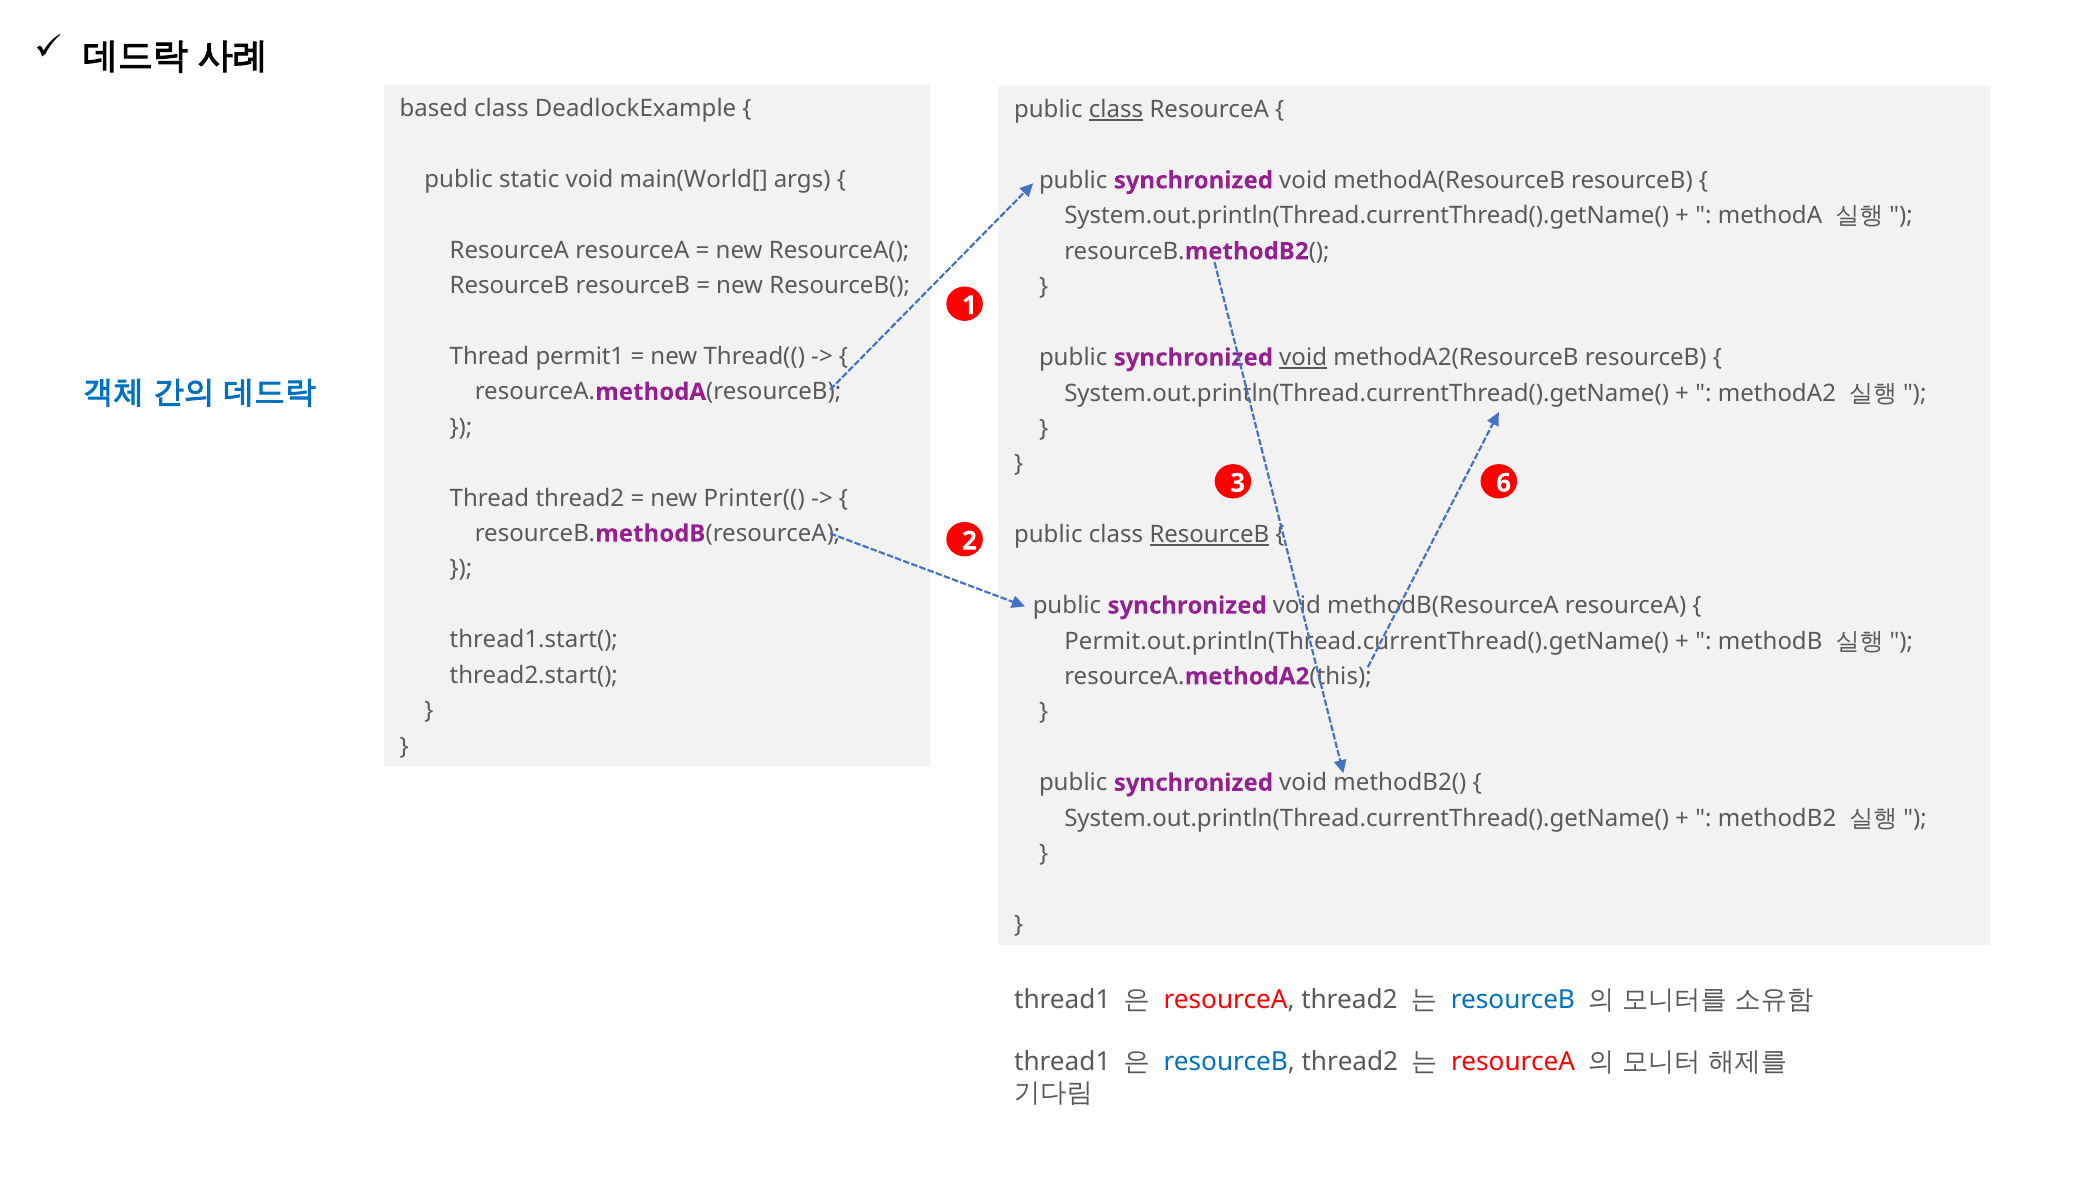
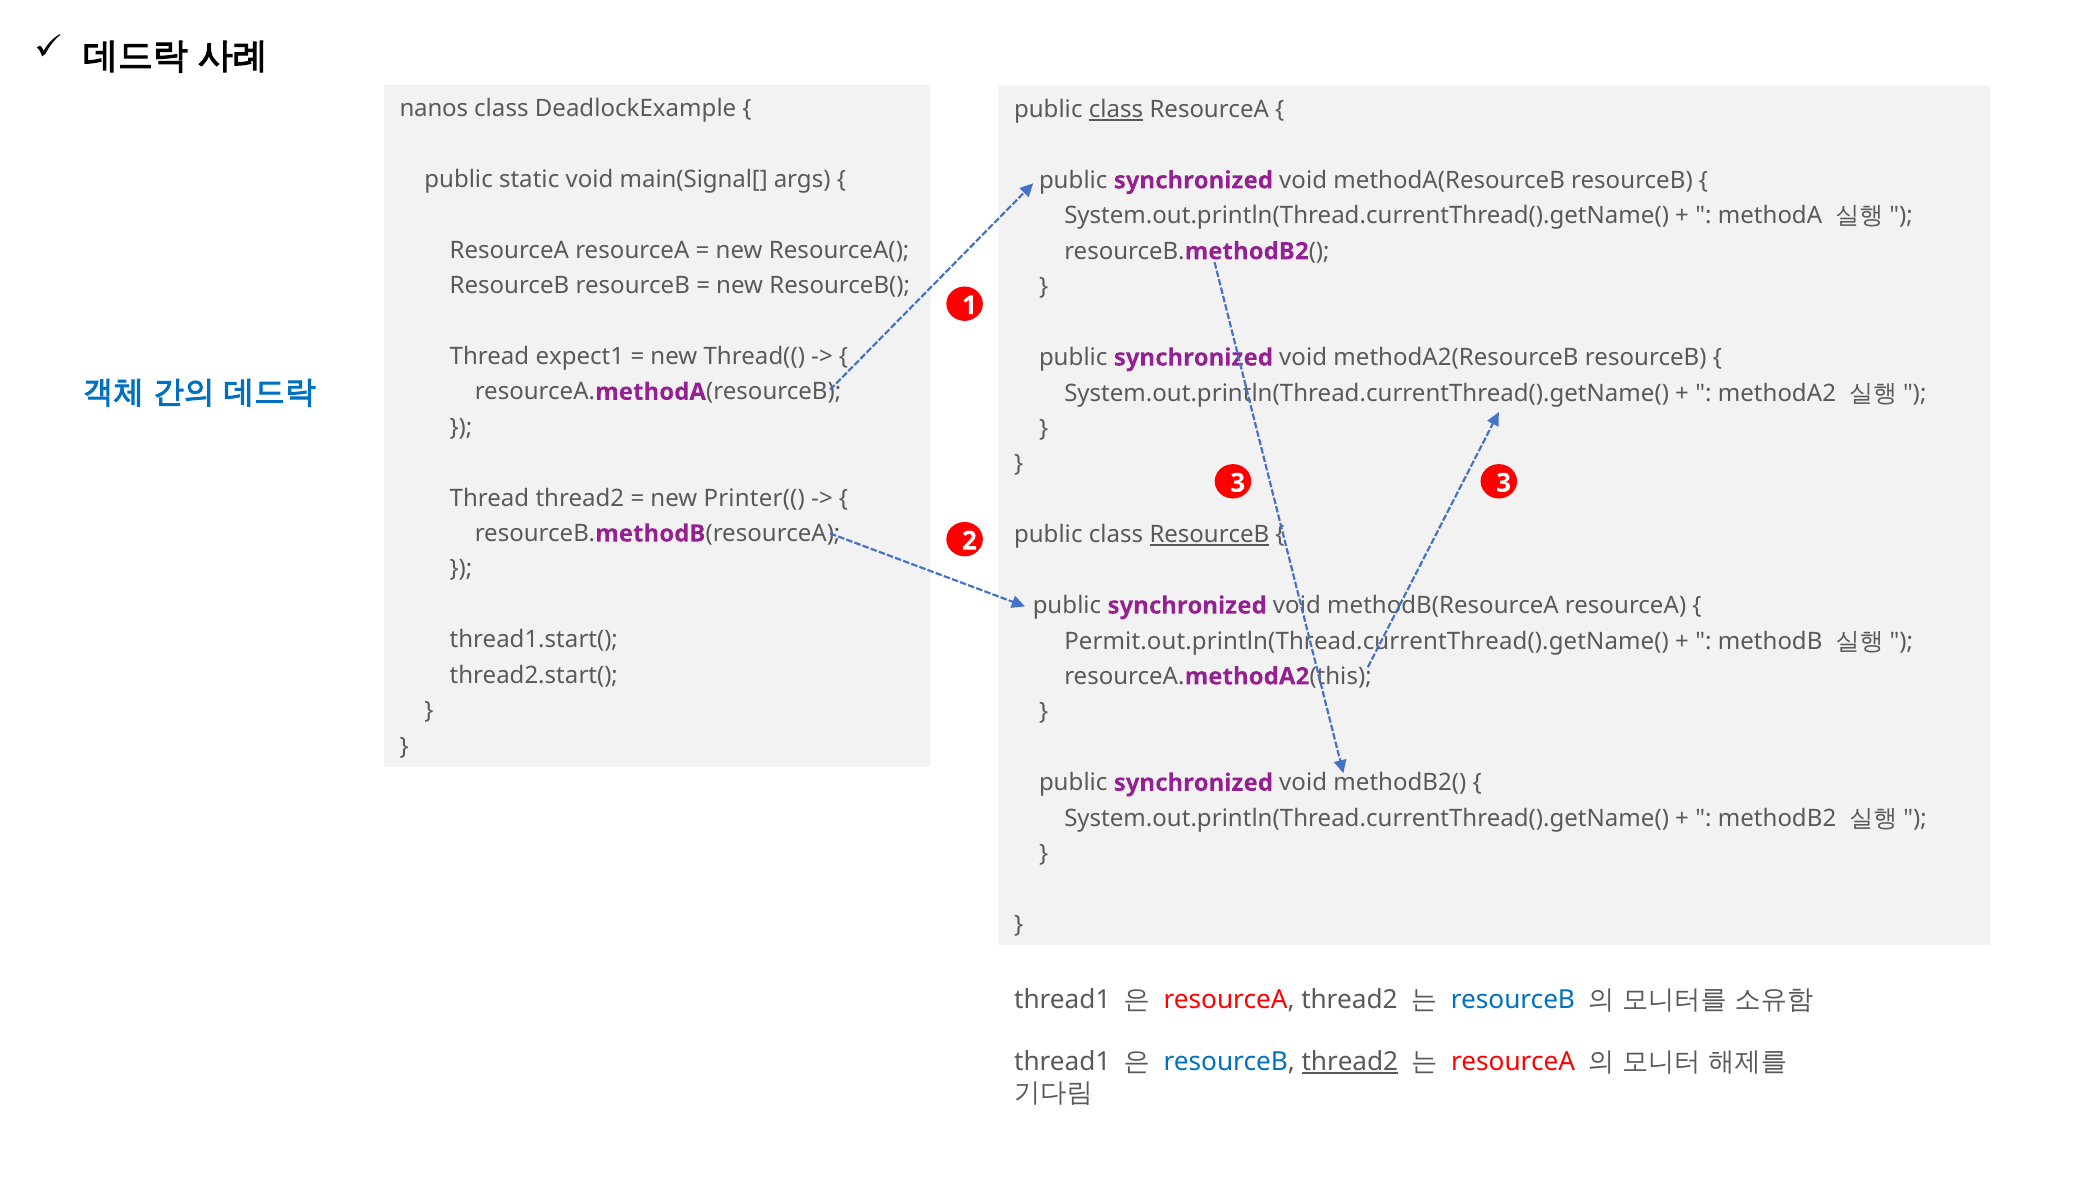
based: based -> nanos (434, 108)
main(World[: main(World[ -> main(Signal[ (694, 179)
permit1: permit1 -> expect1 (580, 356)
void underline: present -> none (1303, 358)
3 6: 6 -> 3 (1504, 483)
thread2 underline: none -> present (1350, 1061)
